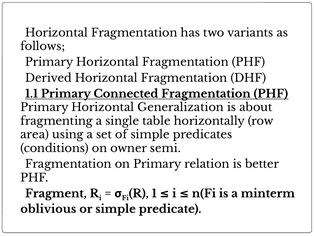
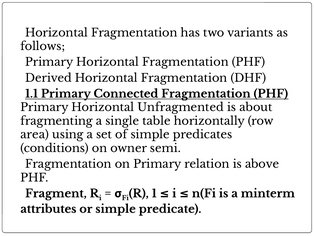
Generalization: Generalization -> Unfragmented (181, 107)
better: better -> above (262, 164)
oblivious: oblivious -> attributes (48, 209)
